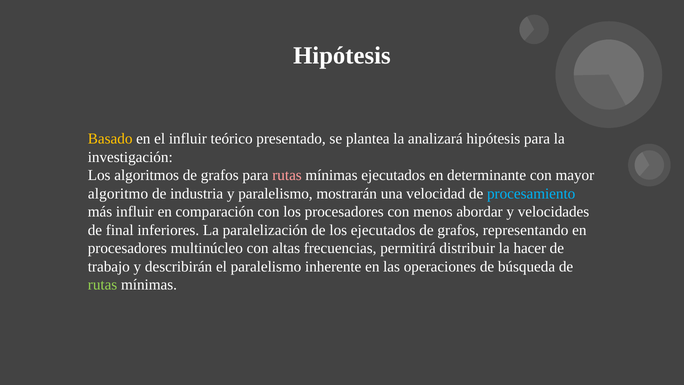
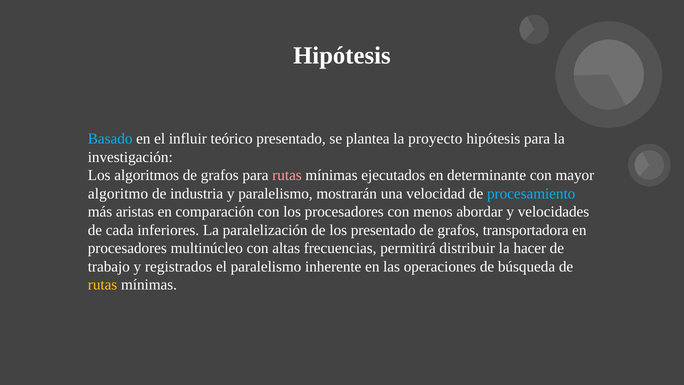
Basado colour: yellow -> light blue (110, 139)
analizará: analizará -> proyecto (435, 139)
más influir: influir -> aristas (135, 212)
final: final -> cada (120, 230)
los ejecutados: ejecutados -> presentado (383, 230)
representando: representando -> transportadora (526, 230)
describirán: describirán -> registrados (179, 266)
rutas colour: light green -> yellow (103, 285)
